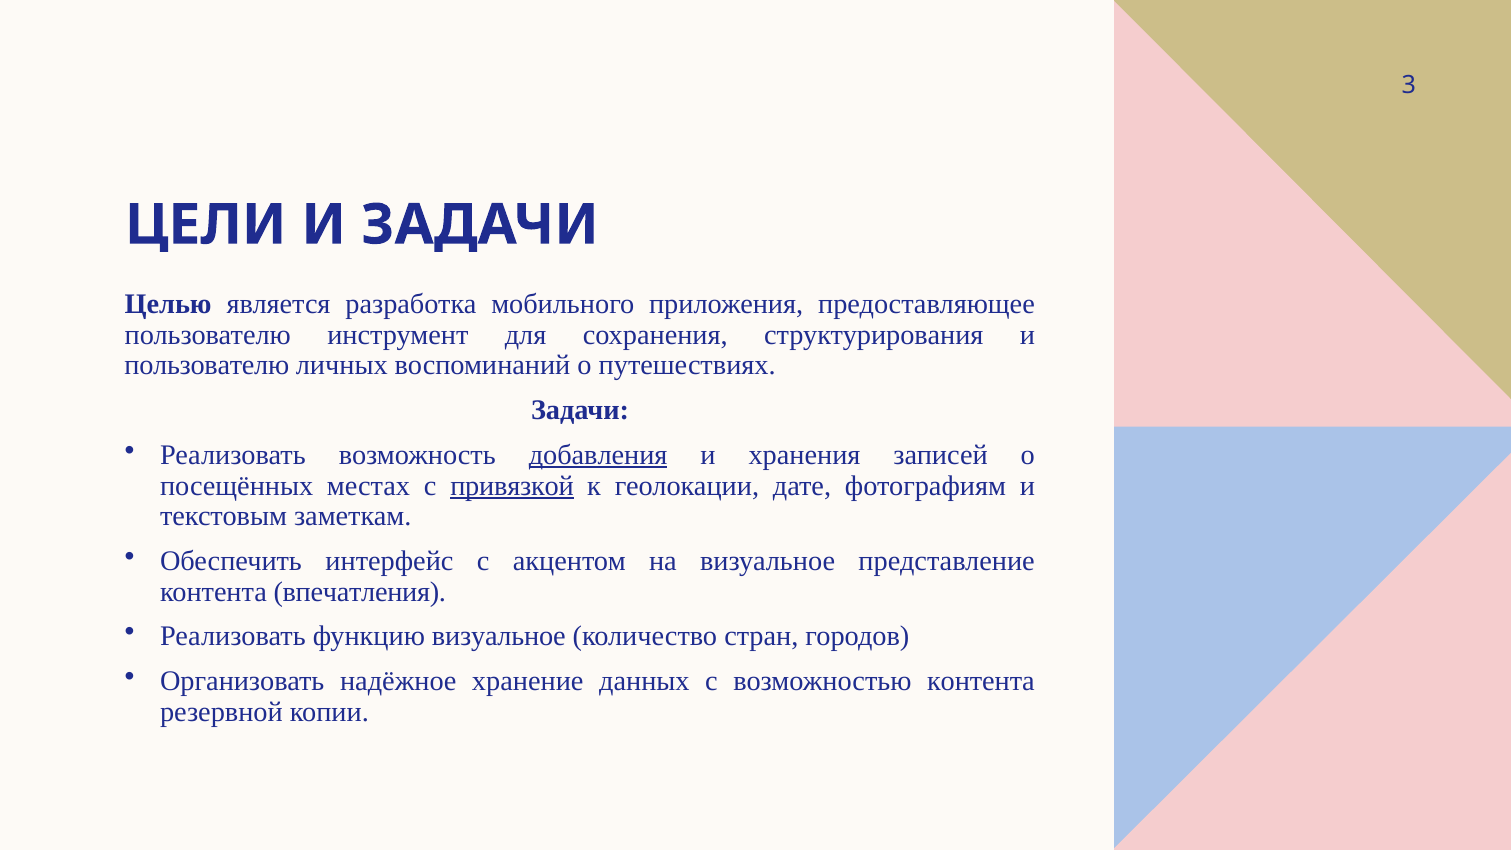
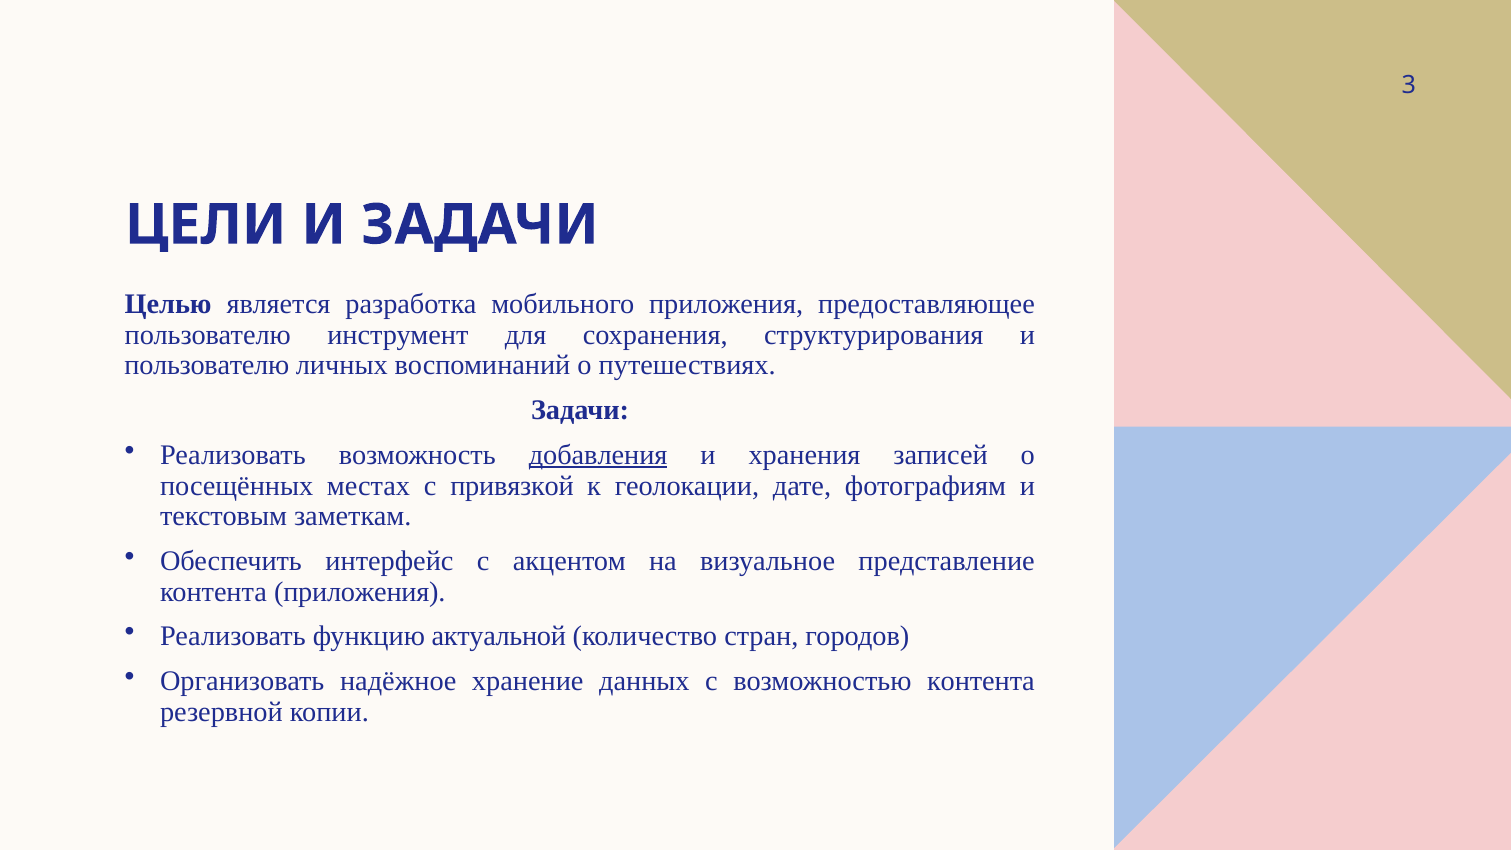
привязкой underline: present -> none (512, 486)
контента впечатления: впечатления -> приложения (360, 592)
функцию визуальное: визуальное -> актуальной (499, 636)
